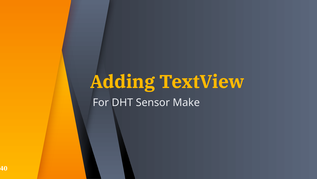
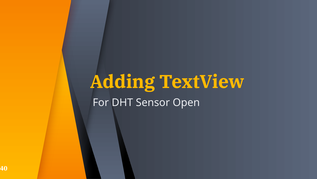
Make: Make -> Open (186, 102)
